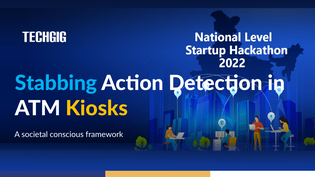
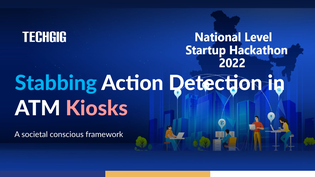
Kiosks colour: yellow -> pink (97, 108)
